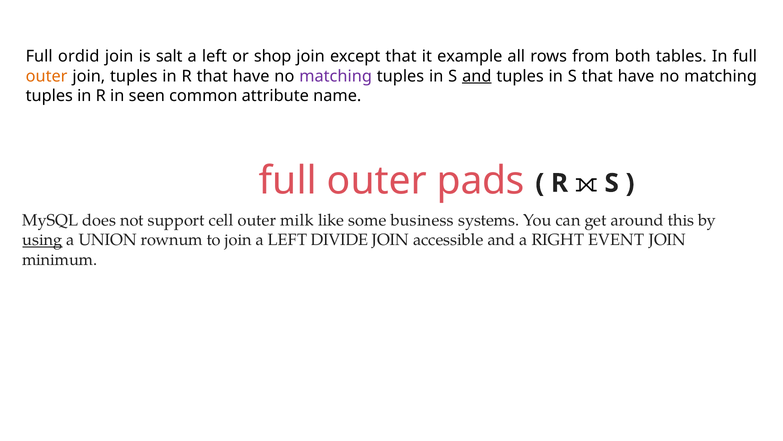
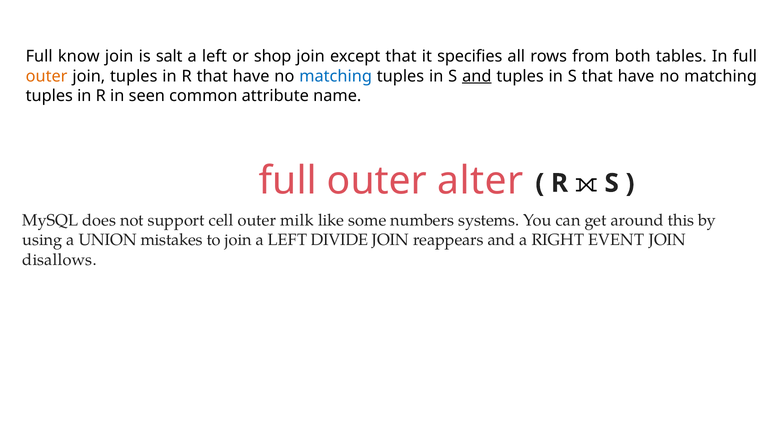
ordid: ordid -> know (79, 56)
example: example -> specifies (470, 56)
matching colour: purple -> blue (336, 76)
pads: pads -> alter (480, 181)
business: business -> numbers (422, 220)
using underline: present -> none (42, 240)
rownum: rownum -> mistakes (172, 240)
accessible: accessible -> reappears (448, 240)
minimum: minimum -> disallows (59, 259)
